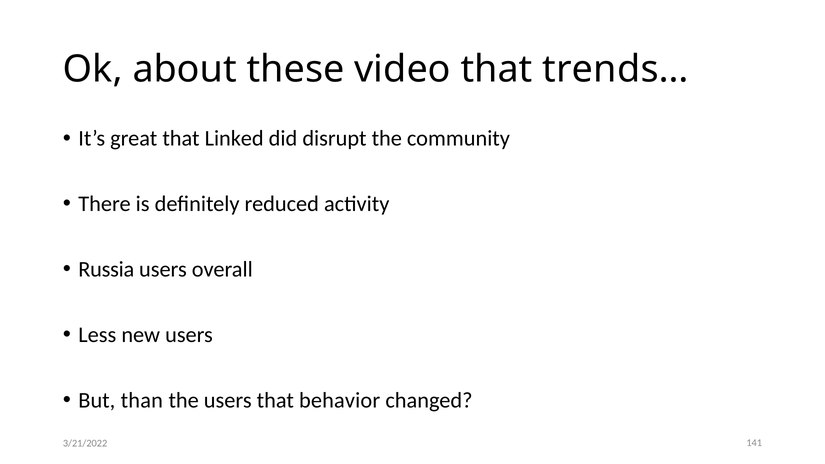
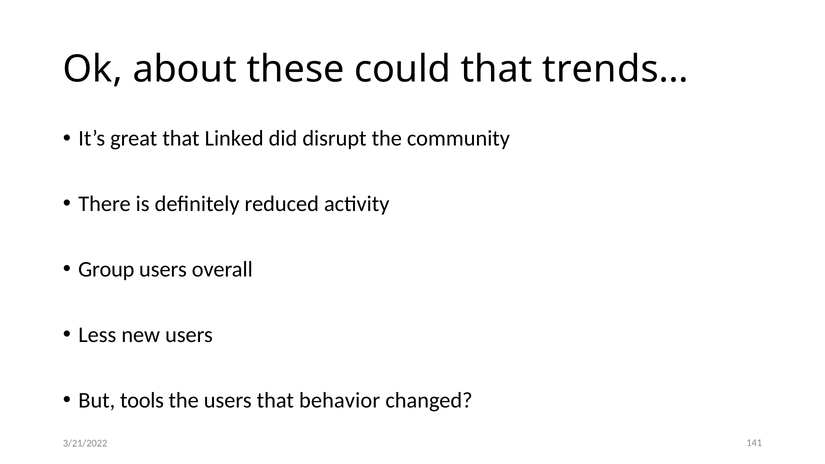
video: video -> could (403, 69)
Russia: Russia -> Group (106, 269)
than: than -> tools (142, 400)
